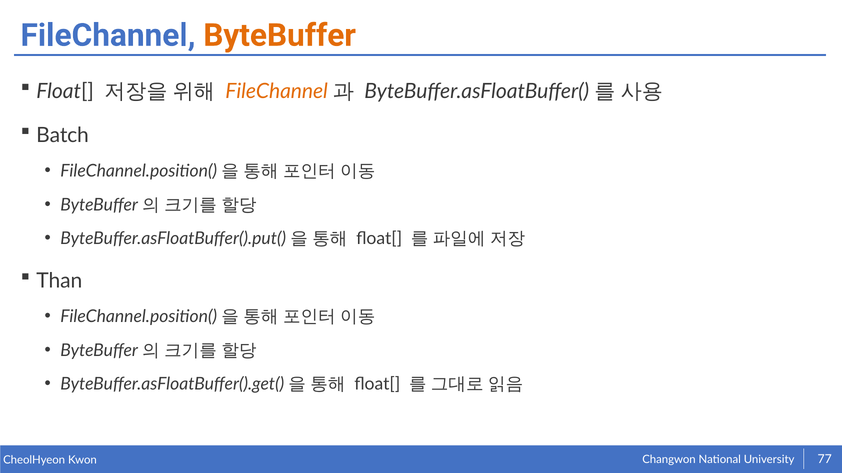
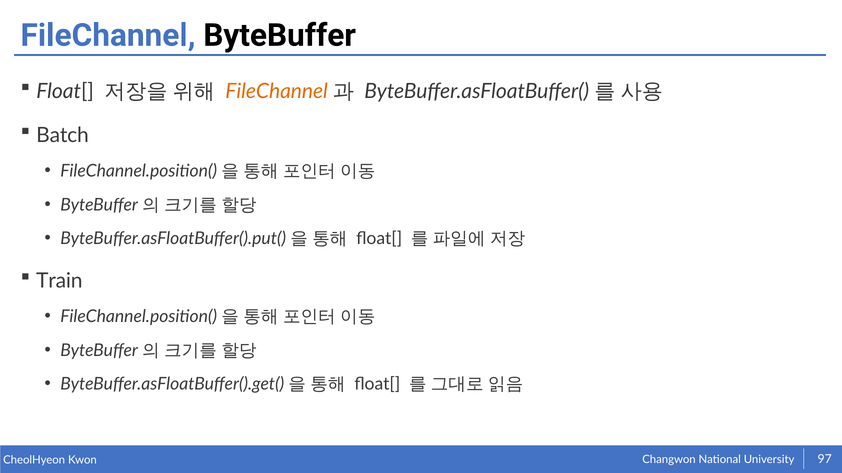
ByteBuffer colour: orange -> black (280, 35)
Than: Than -> Train (59, 281)
77: 77 -> 97 (825, 460)
